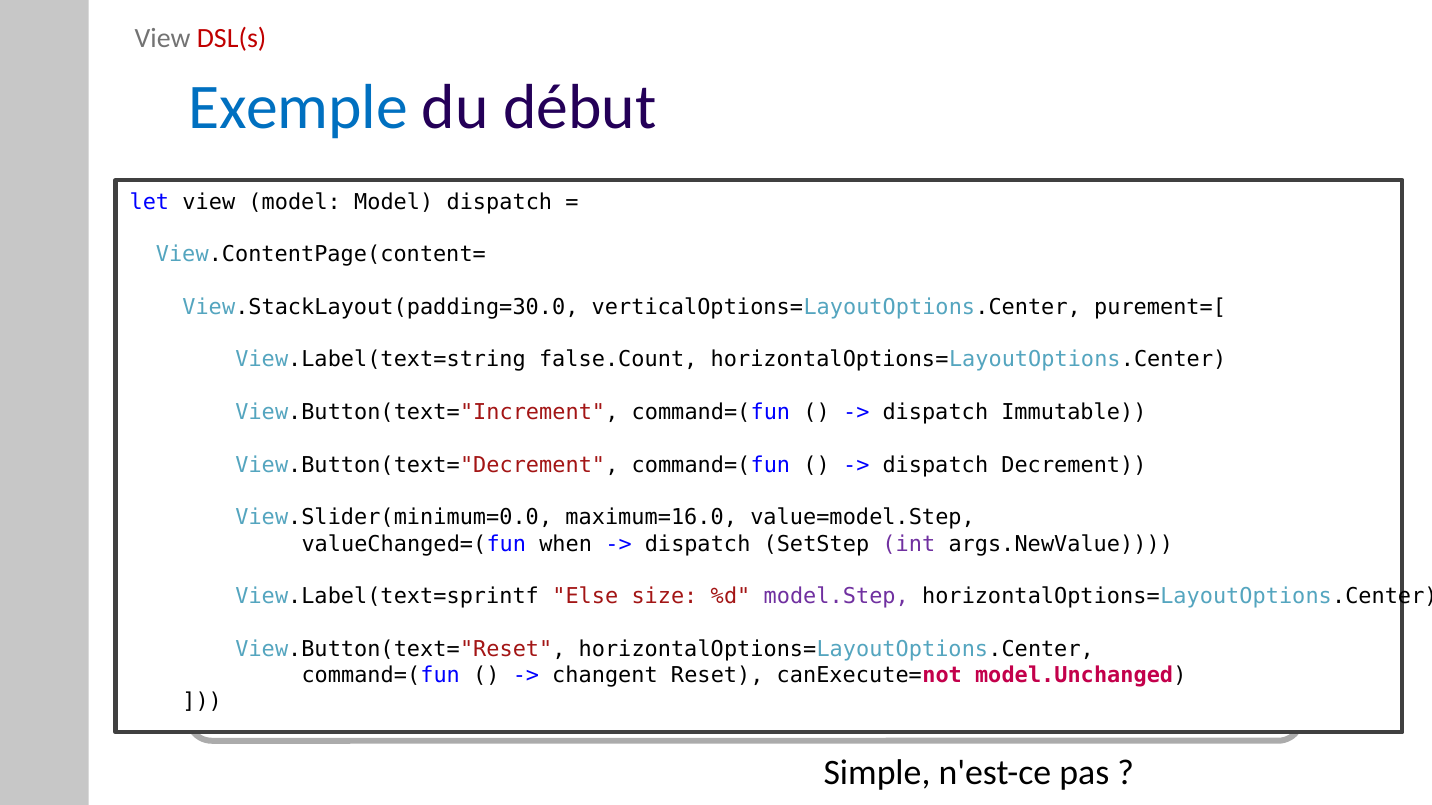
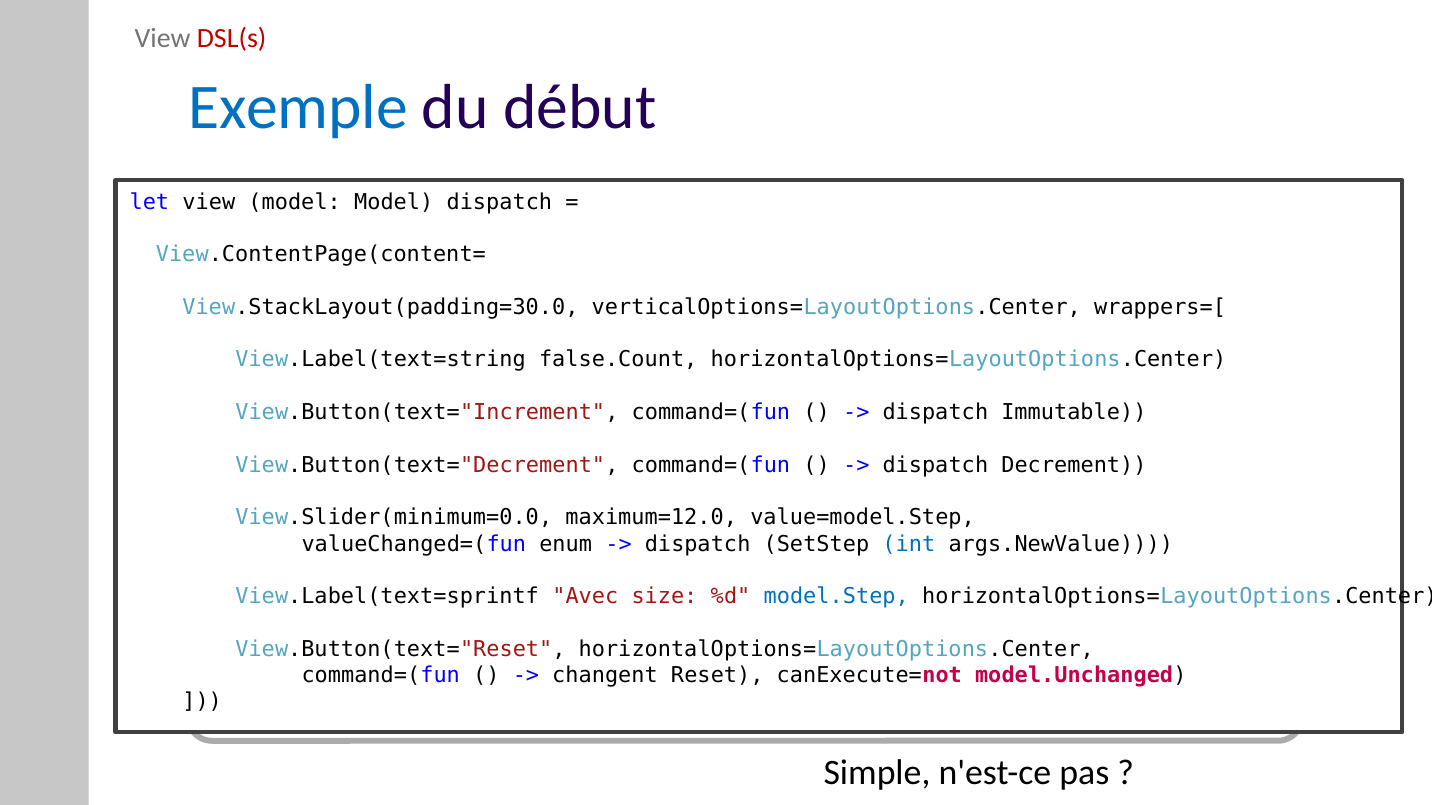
purement=[: purement=[ -> wrappers=[ (1160, 307)
maximum=16.0: maximum=16.0 -> maximum=12.0 (651, 518)
when: when -> enum (566, 544)
int colour: purple -> blue (909, 544)
Else: Else -> Avec (585, 597)
model.Step colour: purple -> blue (836, 597)
